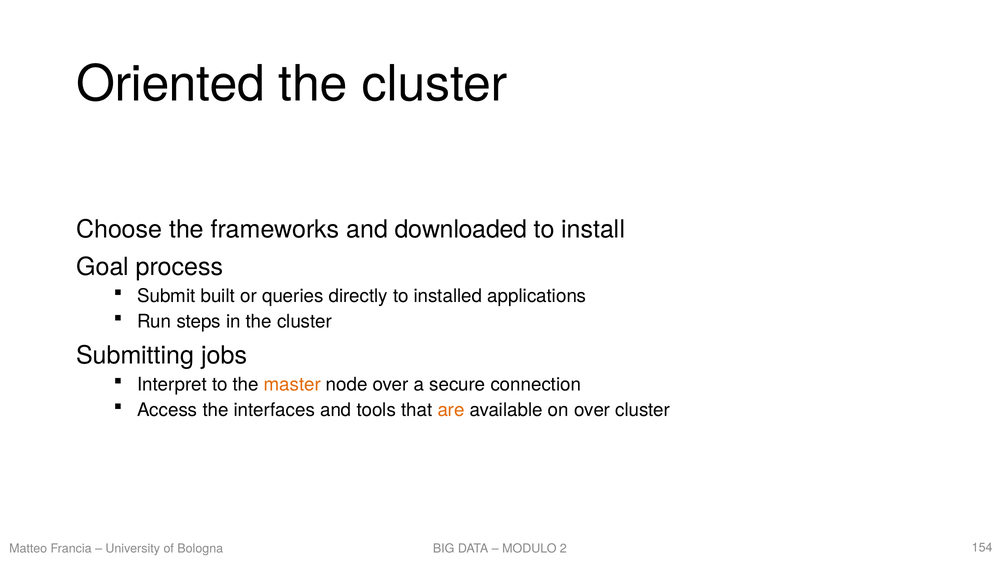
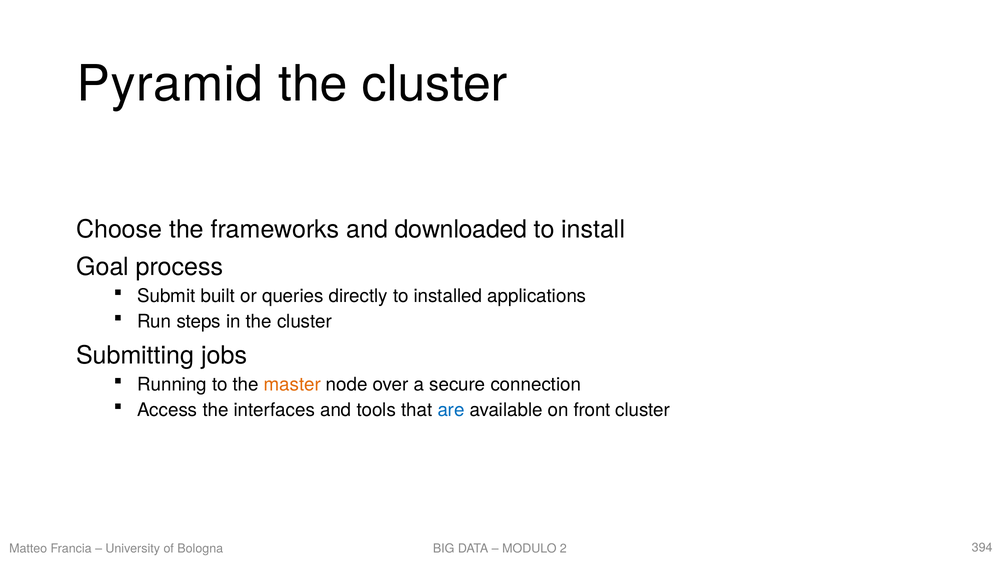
Oriented: Oriented -> Pyramid (170, 84)
Interpret: Interpret -> Running (172, 384)
are colour: orange -> blue (451, 409)
on over: over -> front (592, 409)
154: 154 -> 394 (982, 547)
